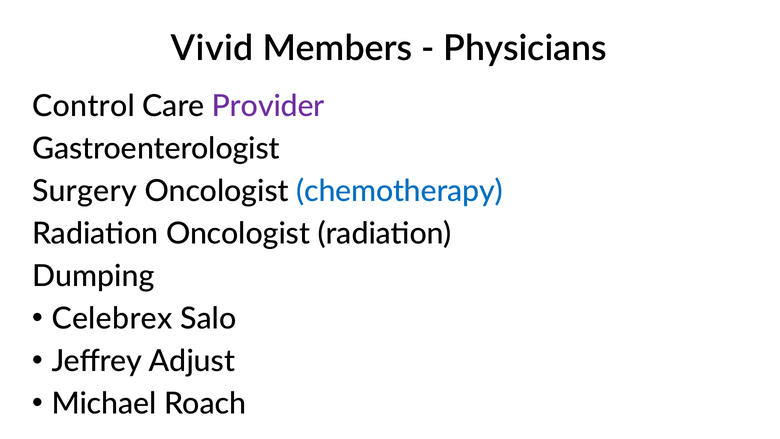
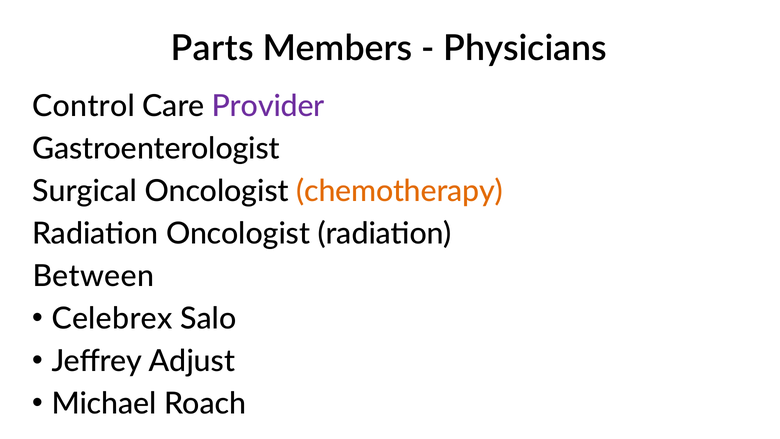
Vivid: Vivid -> Parts (212, 48)
Surgery: Surgery -> Surgical (85, 191)
chemotherapy colour: blue -> orange (400, 191)
Dumping: Dumping -> Between (93, 276)
